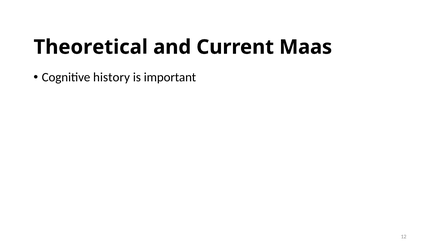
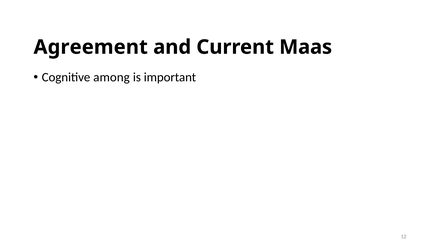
Theoretical: Theoretical -> Agreement (91, 47)
history: history -> among (112, 77)
